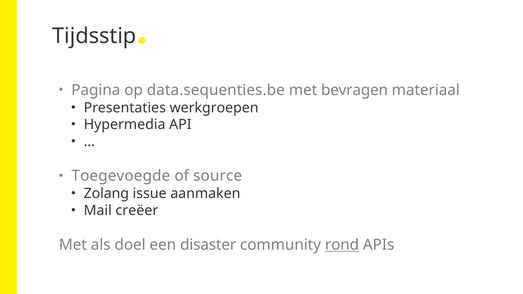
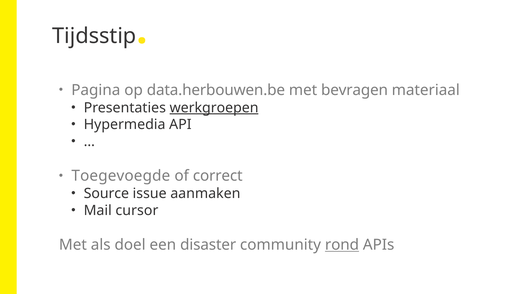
data.sequenties.be: data.sequenties.be -> data.herbouwen.be (216, 90)
werkgroepen underline: none -> present (214, 108)
source: source -> correct (218, 176)
Zolang: Zolang -> Source (106, 194)
creëer: creëer -> cursor (137, 210)
